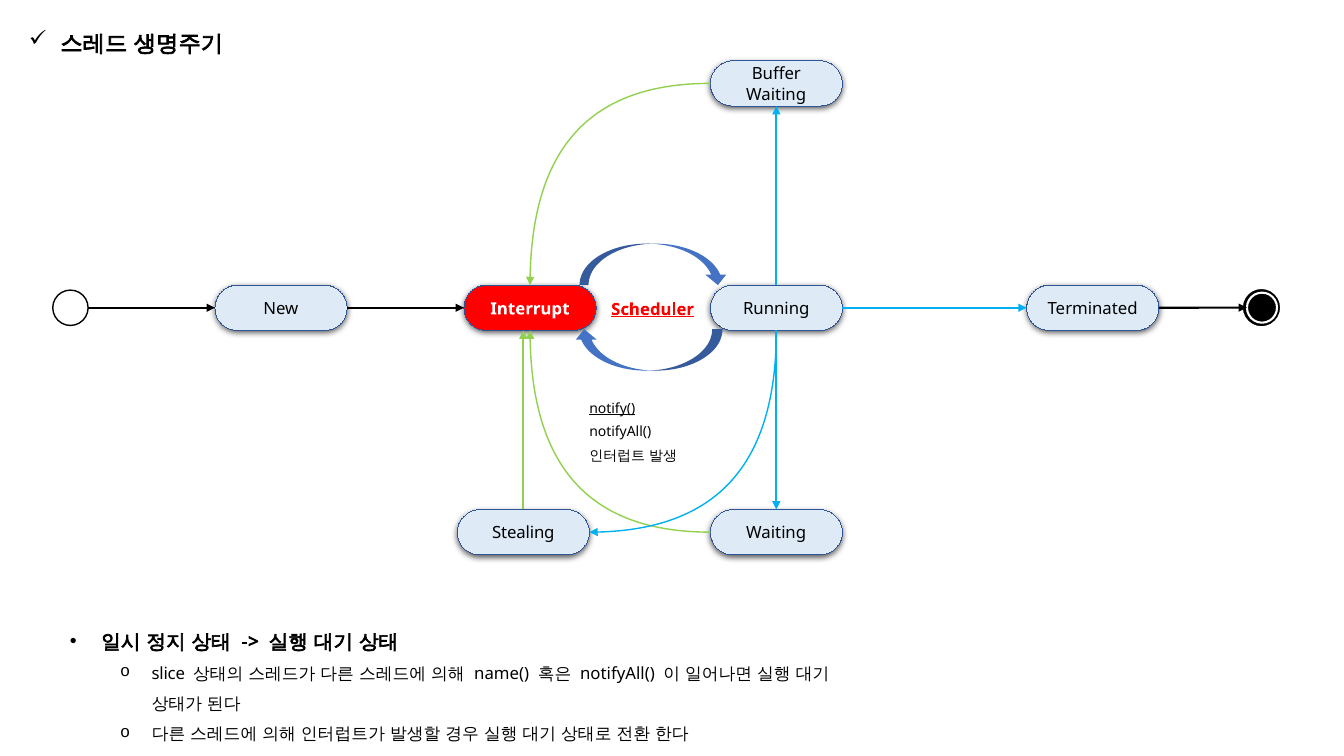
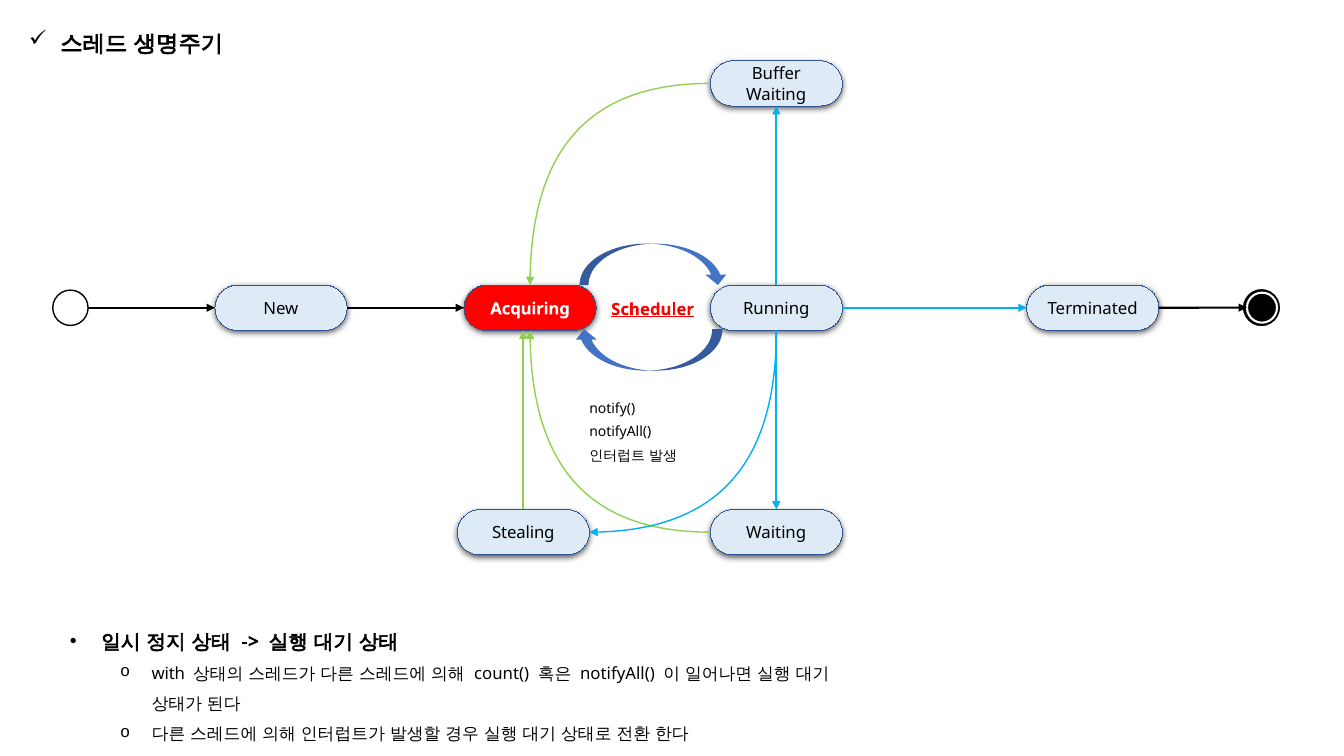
Interrupt: Interrupt -> Acquiring (530, 309)
notify( underline: present -> none (612, 408)
slice: slice -> with (168, 673)
name(: name( -> count( (502, 673)
